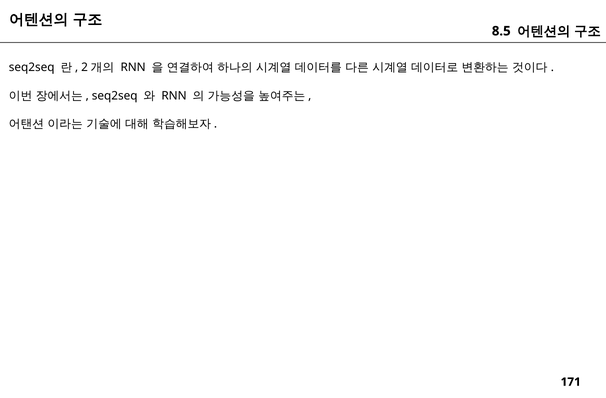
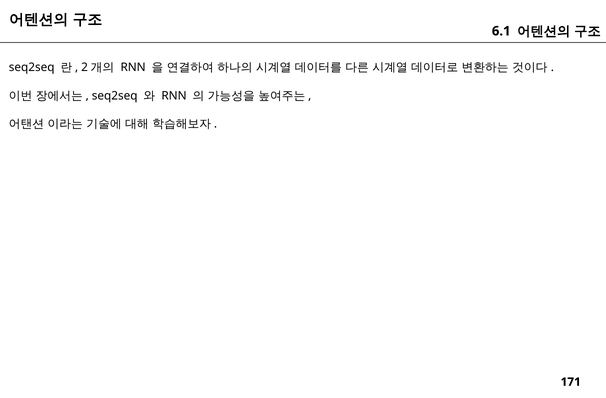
8.5: 8.5 -> 6.1 (501, 31)
